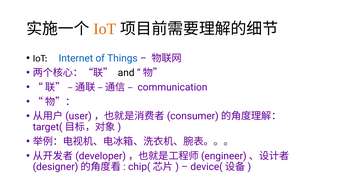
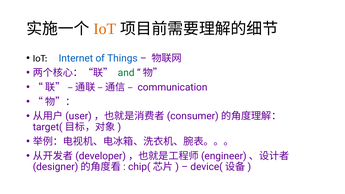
and colour: black -> green (126, 73)
